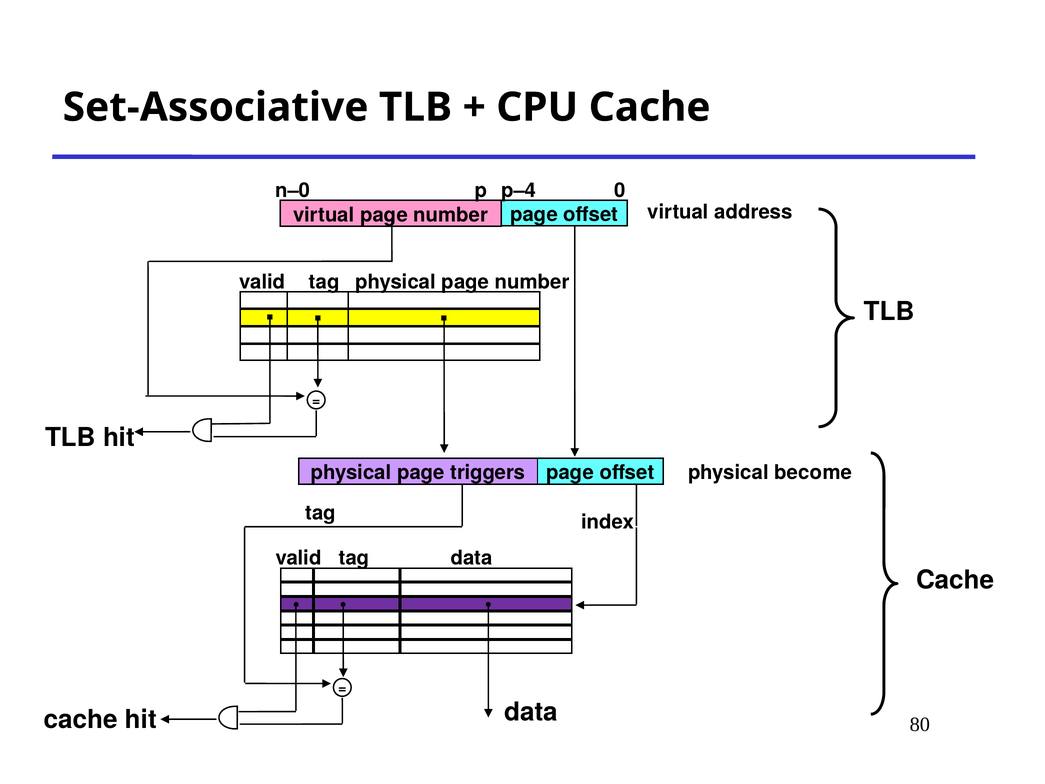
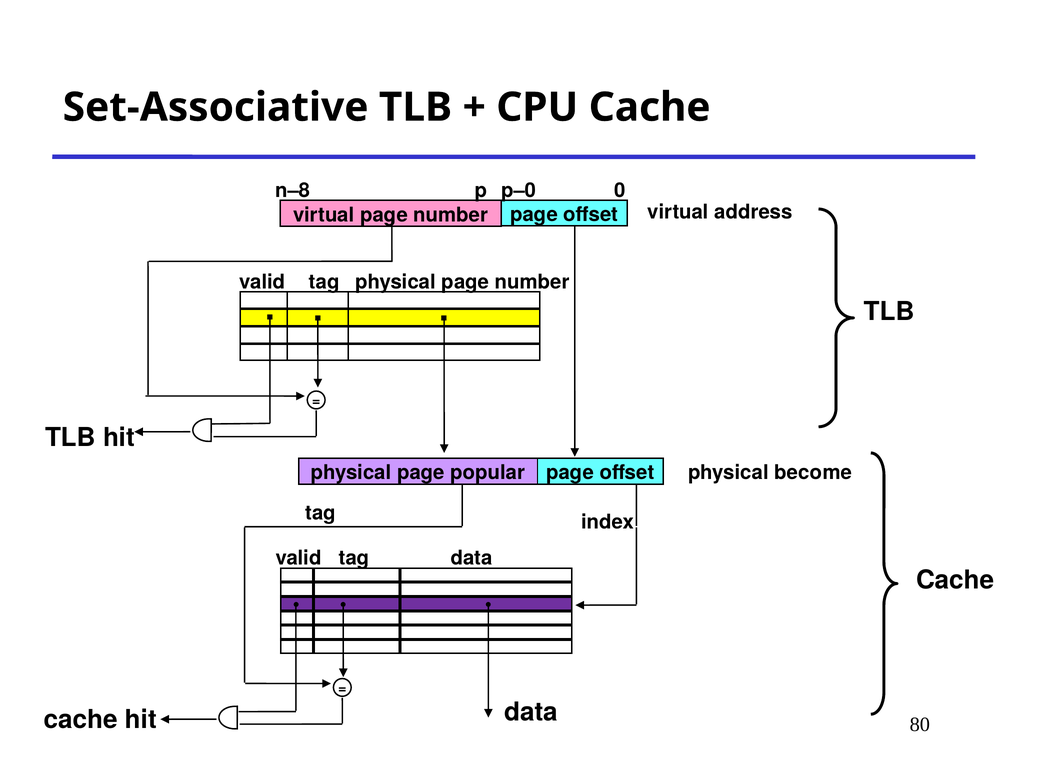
n–0: n–0 -> n–8 (293, 190)
p–4: p–4 -> p–0 (519, 190)
triggers: triggers -> popular (488, 473)
